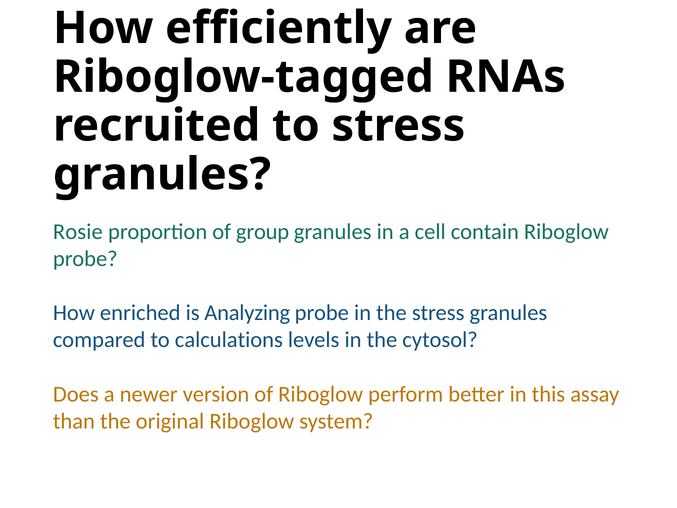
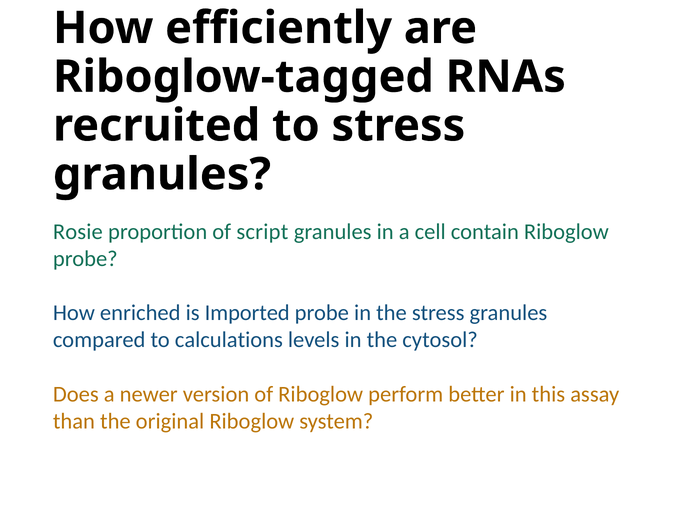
group: group -> script (262, 232)
Analyzing: Analyzing -> Imported (247, 313)
